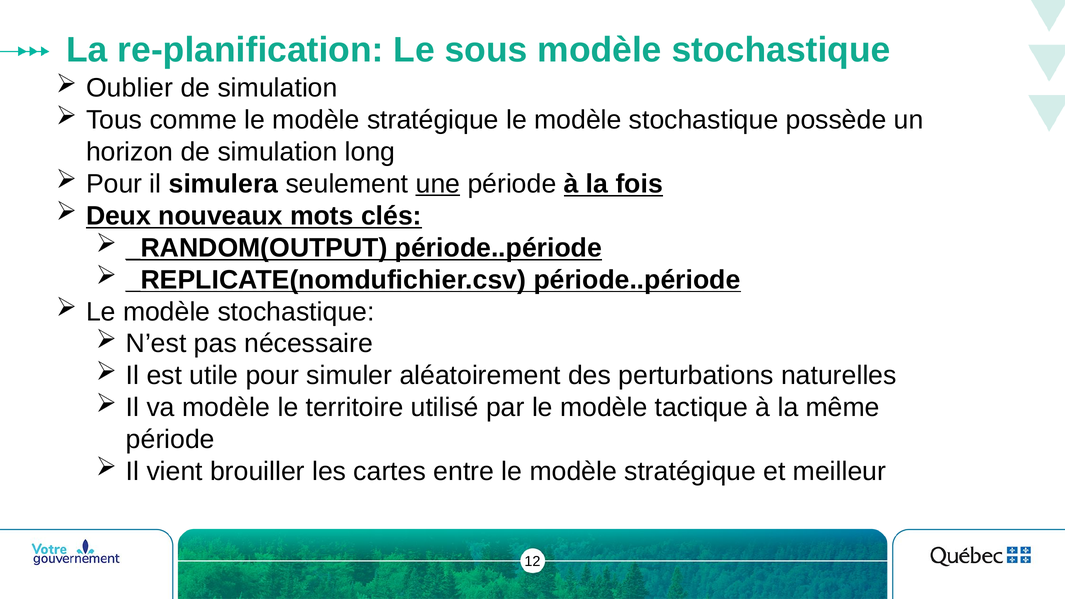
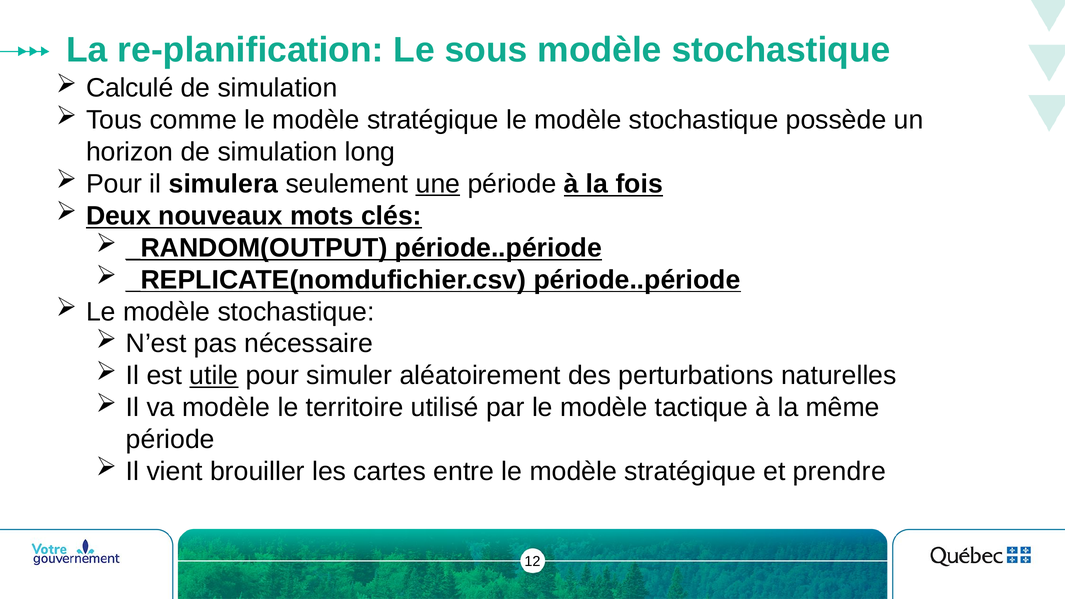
Oublier: Oublier -> Calculé (130, 88)
utile underline: none -> present (214, 376)
meilleur: meilleur -> prendre (839, 472)
